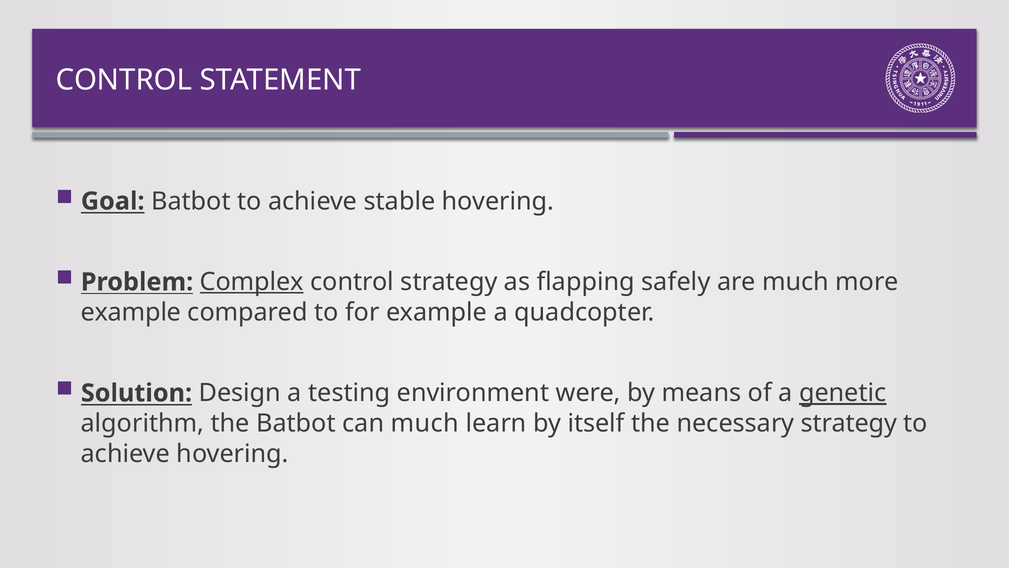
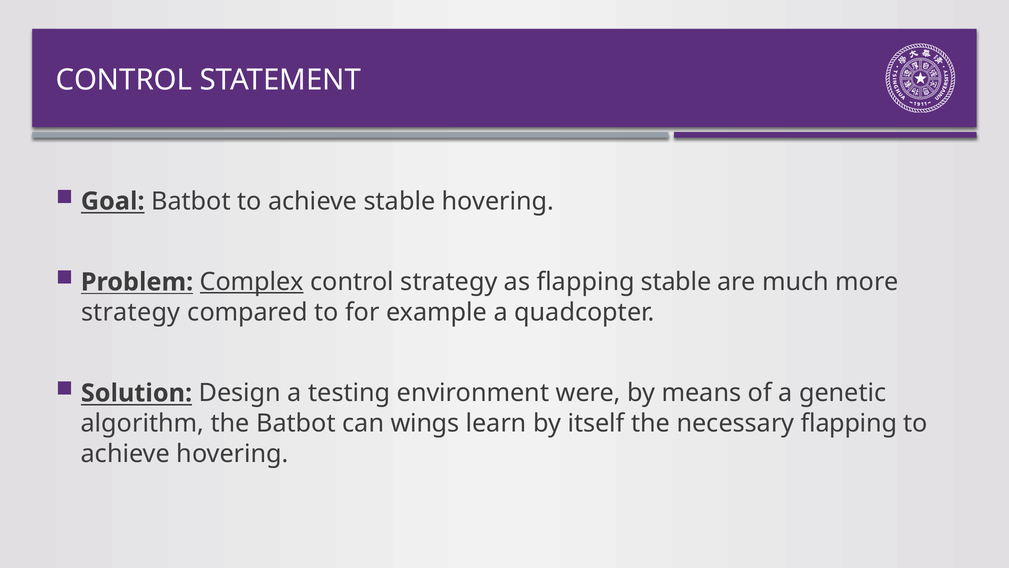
flapping safely: safely -> stable (676, 282)
example: example -> strategy (131, 312)
genetic underline: present -> none (843, 393)
can much: much -> wings (425, 423)
necessary strategy: strategy -> flapping (849, 423)
